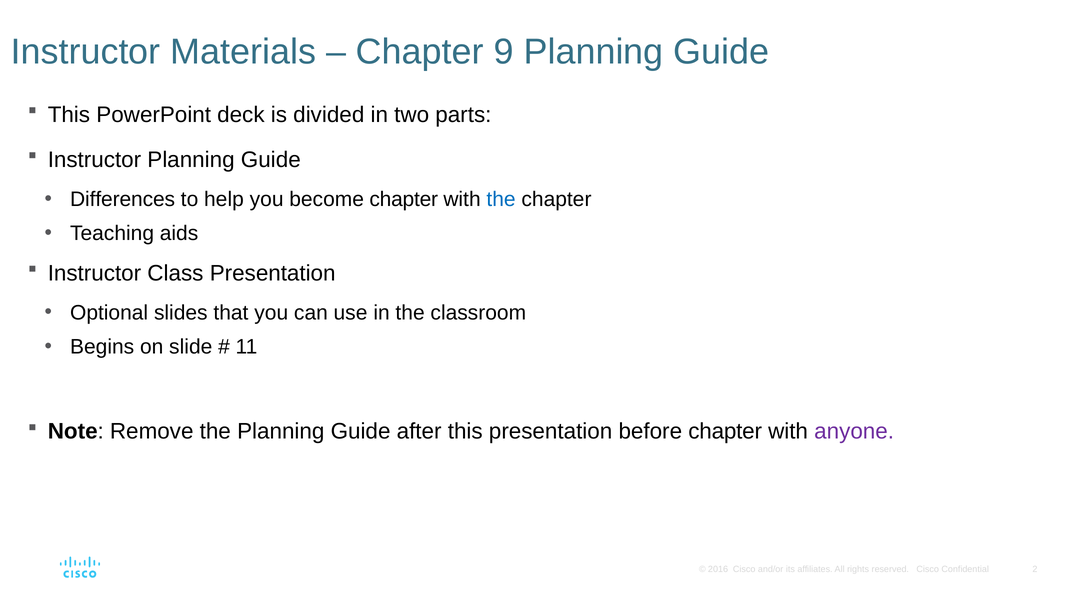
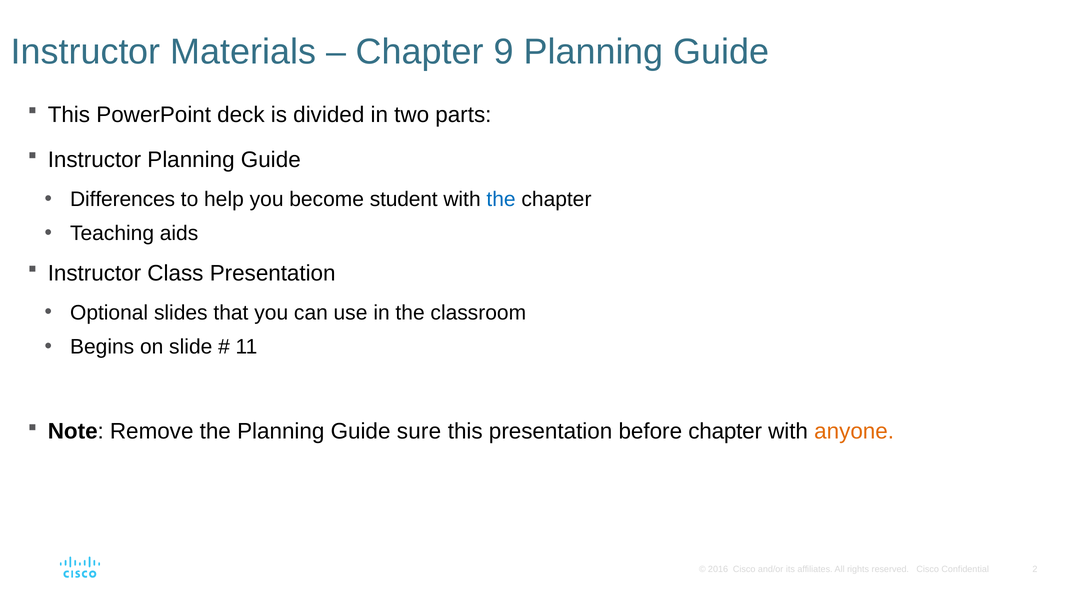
become chapter: chapter -> student (404, 199)
after: after -> sure (419, 431)
anyone colour: purple -> orange (854, 431)
